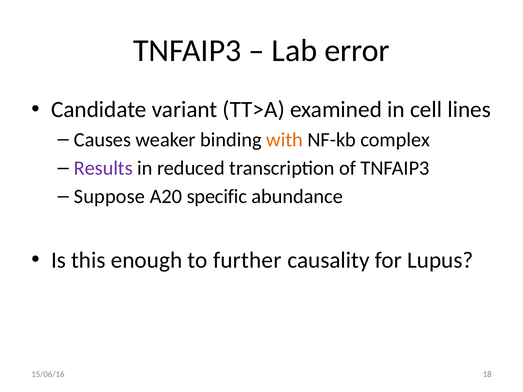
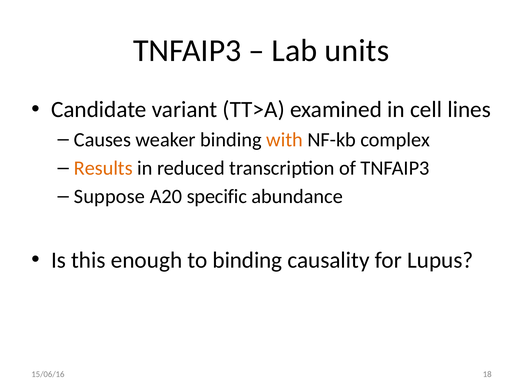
error: error -> units (357, 51)
Results colour: purple -> orange (103, 168)
to further: further -> binding (247, 260)
